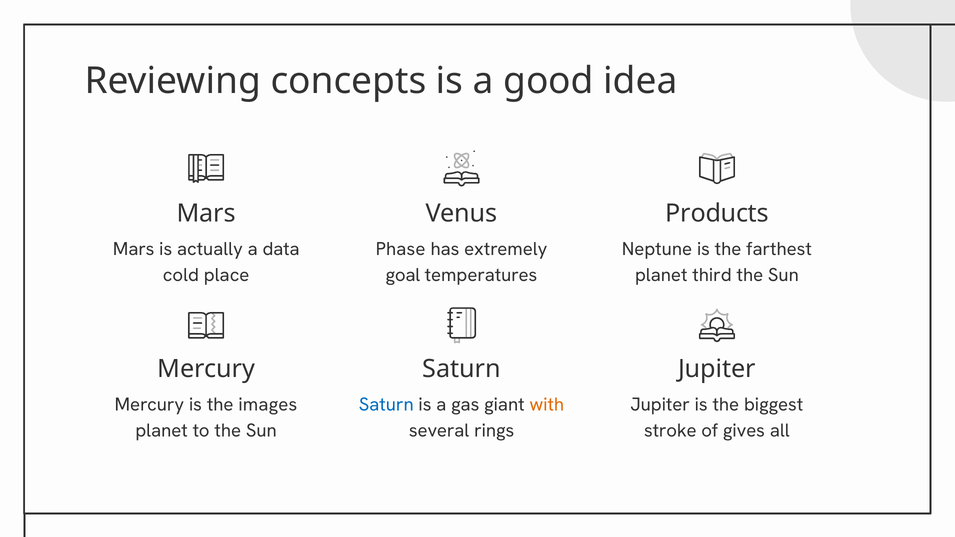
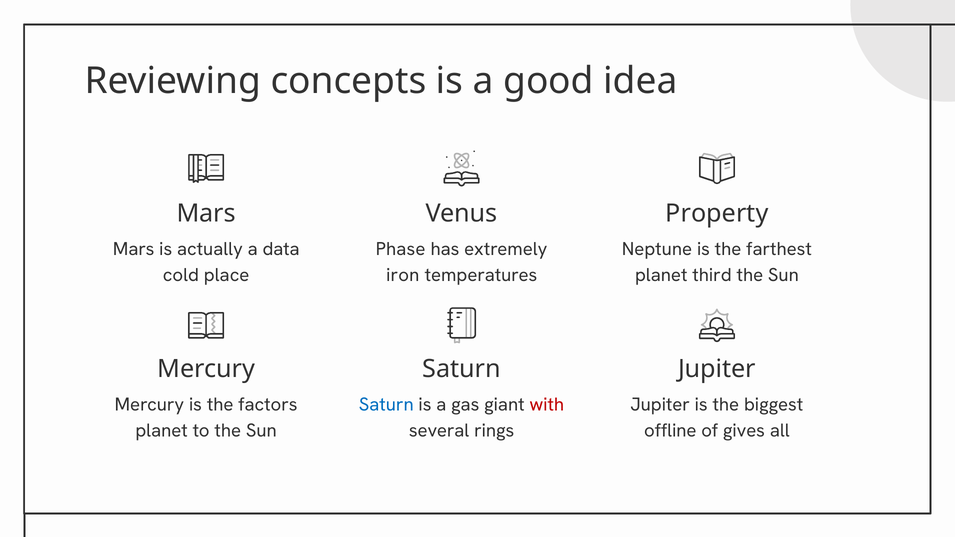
Products: Products -> Property (717, 213)
goal: goal -> iron (403, 275)
images: images -> factors (268, 405)
with colour: orange -> red (547, 405)
stroke: stroke -> offline (670, 431)
